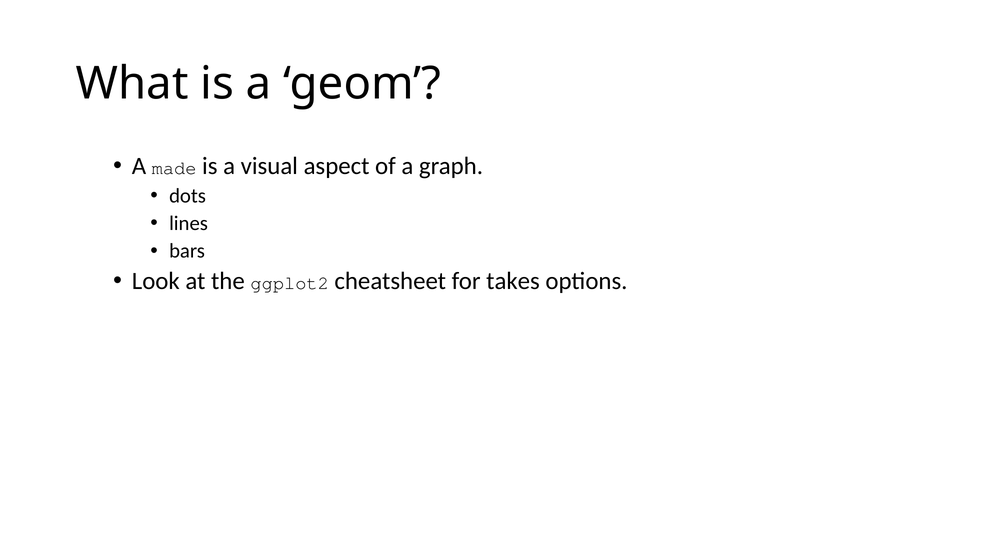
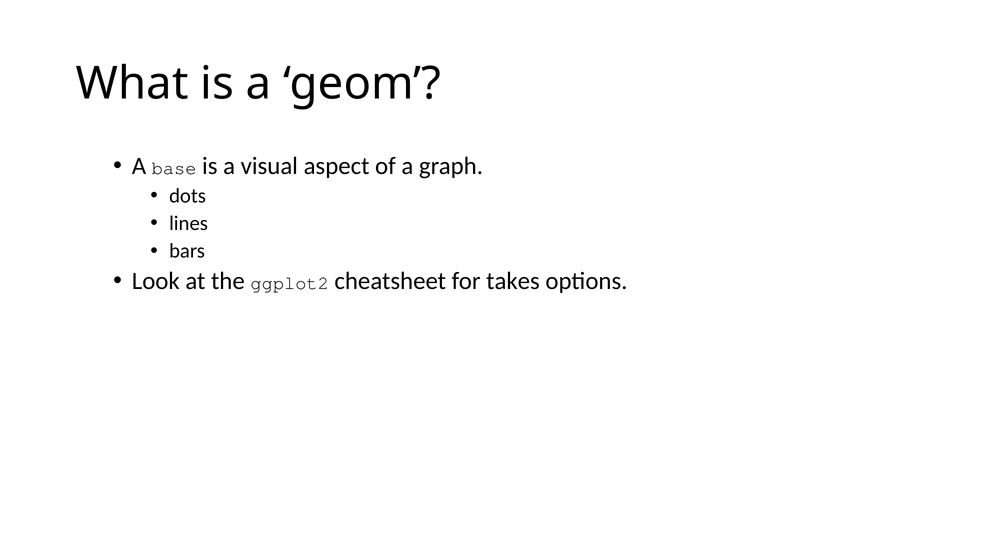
made: made -> base (174, 168)
